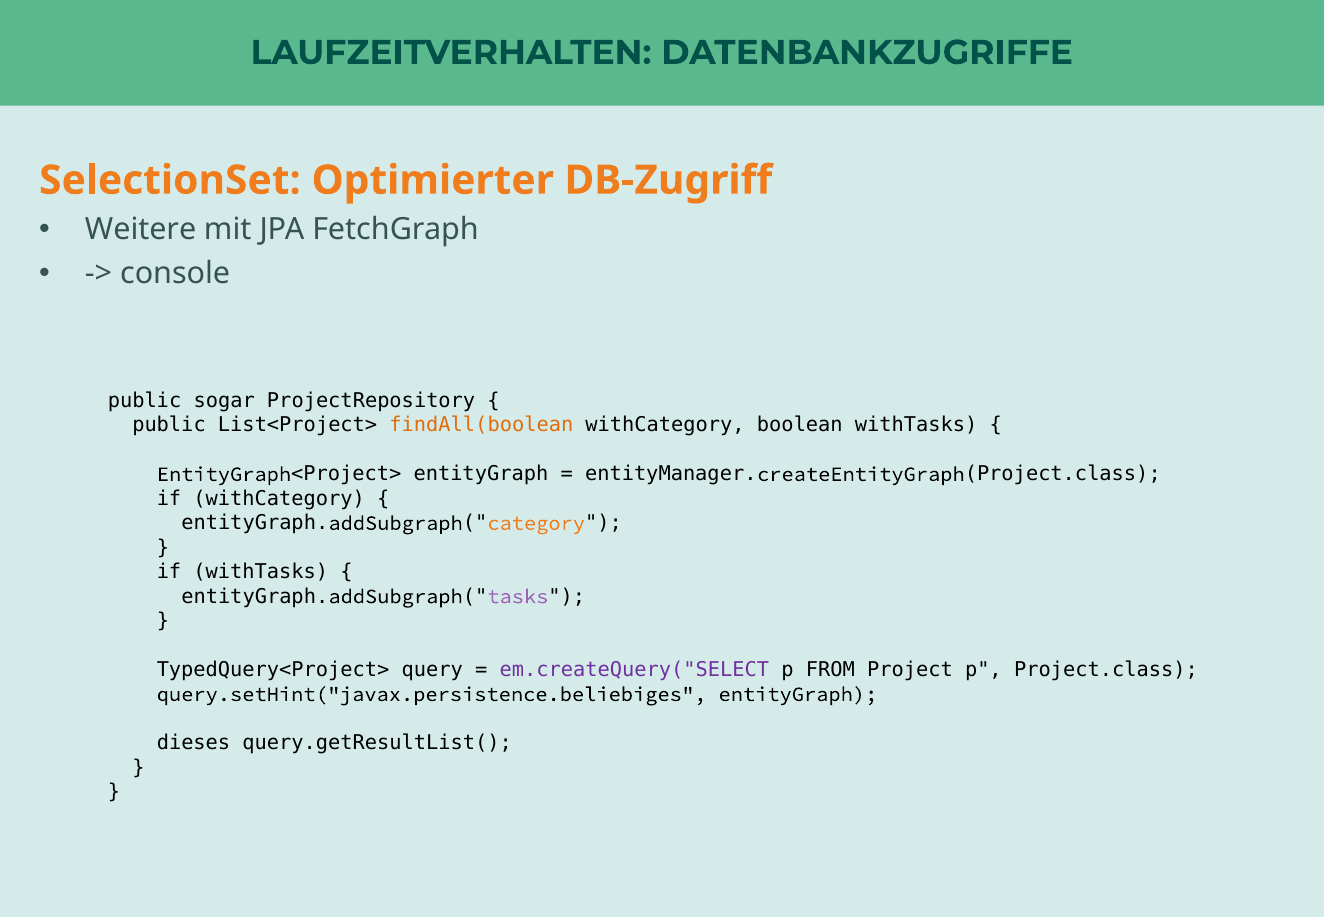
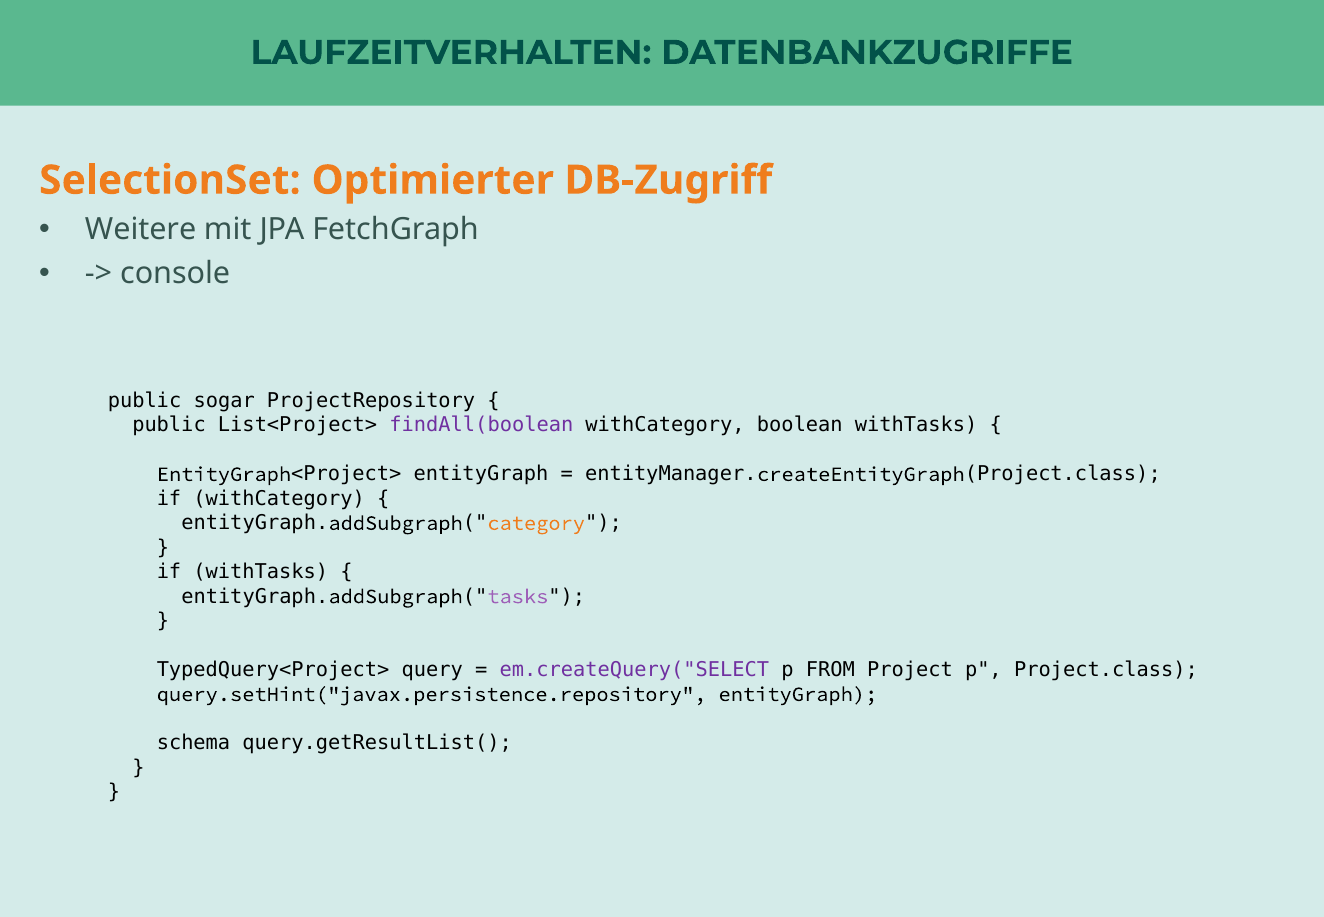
findAll(boolean colour: orange -> purple (481, 425)
query.setHint("javax.persistence.beliebiges: query.setHint("javax.persistence.beliebiges -> query.setHint("javax.persistence.repository (432, 694)
dieses: dieses -> schema (194, 743)
